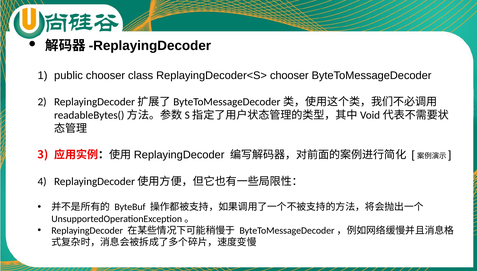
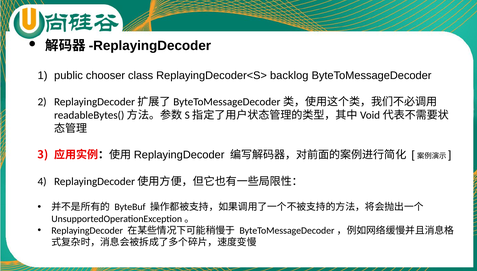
ReplayingDecoder<S> chooser: chooser -> backlog (289, 75)
